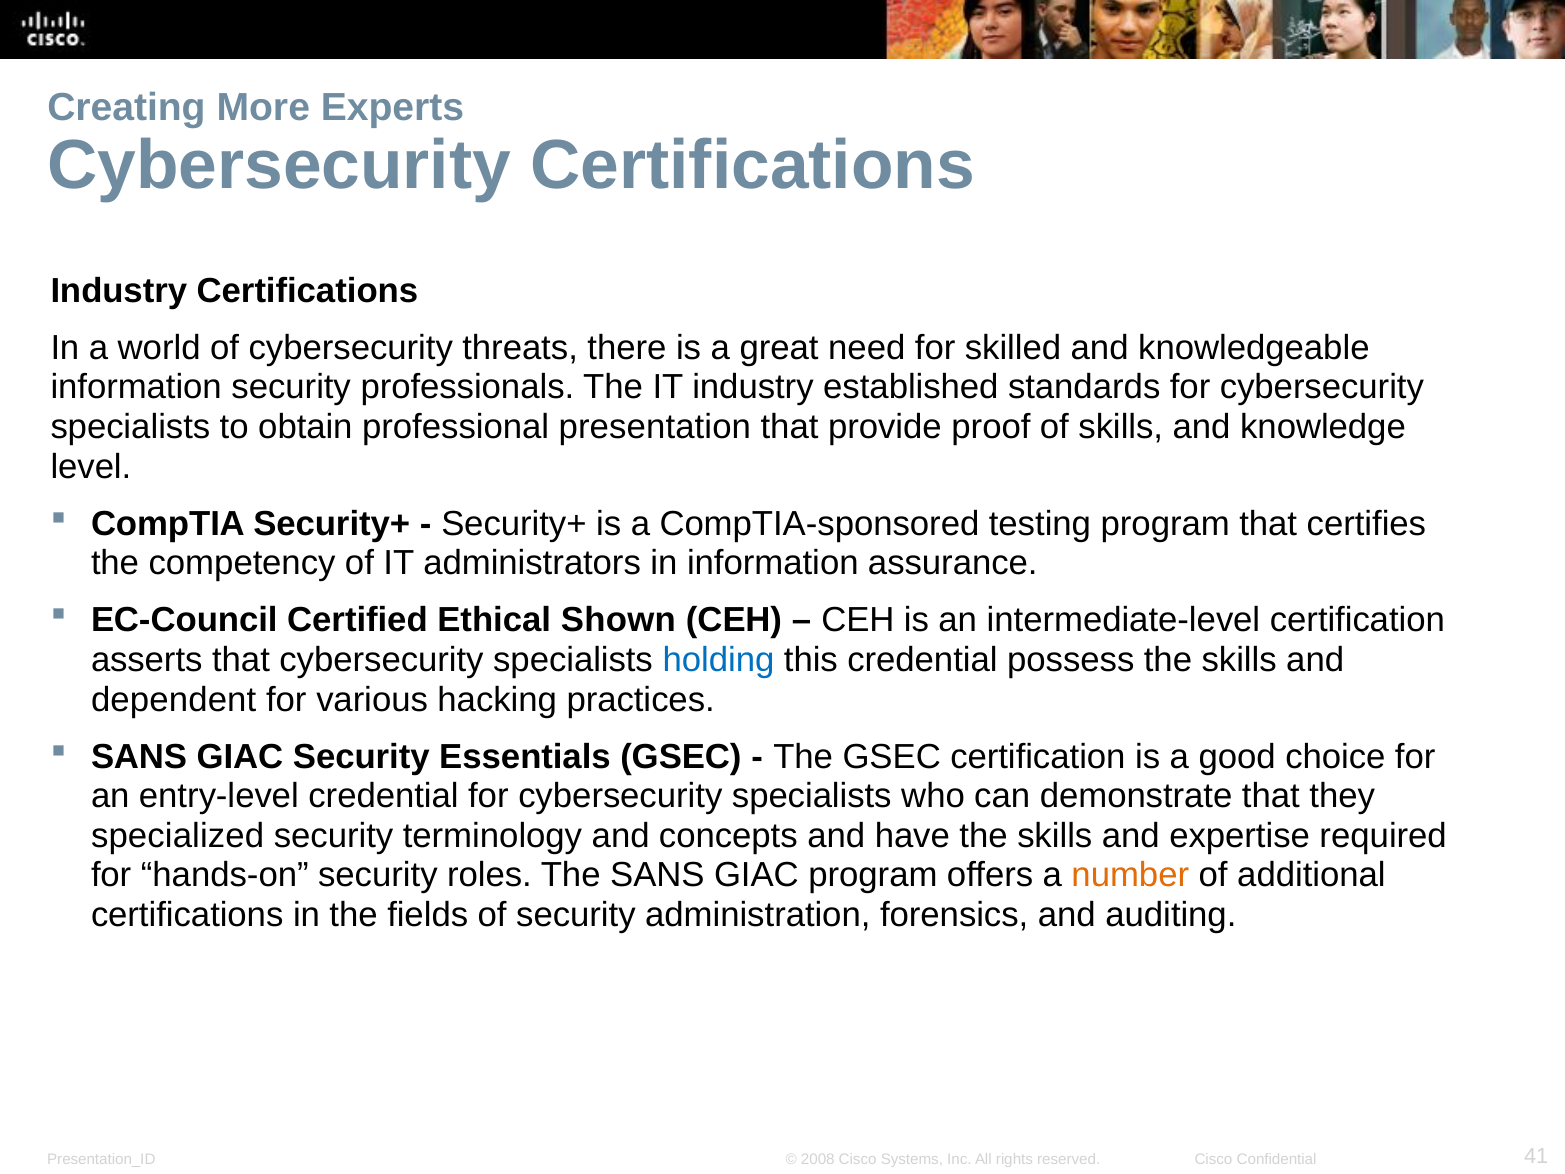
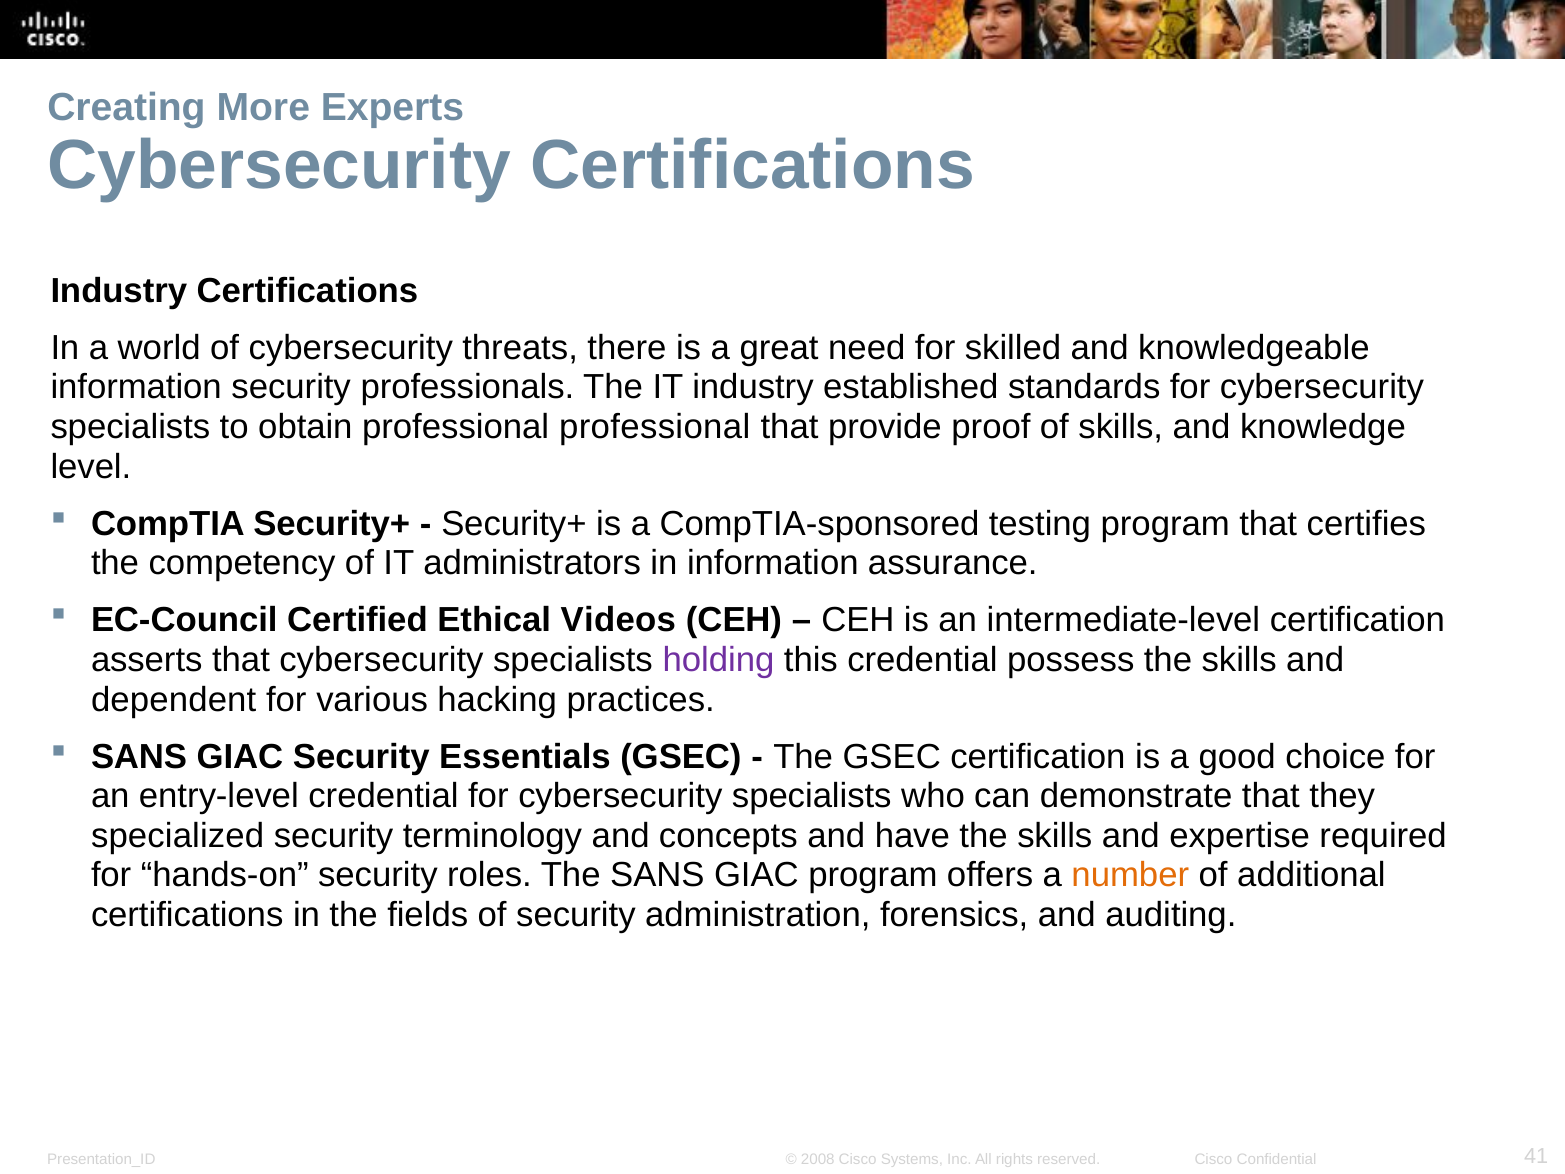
professional presentation: presentation -> professional (655, 427)
Shown: Shown -> Videos (618, 620)
holding colour: blue -> purple (718, 660)
